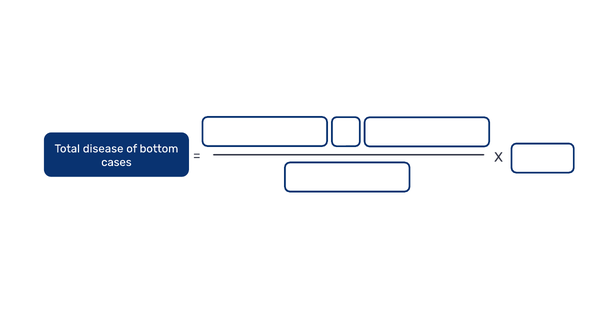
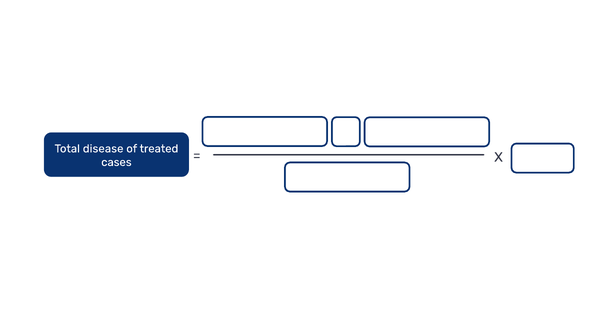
bottom: bottom -> treated (159, 149)
